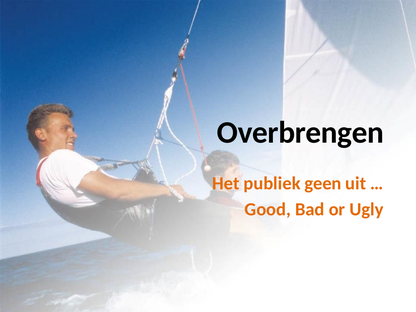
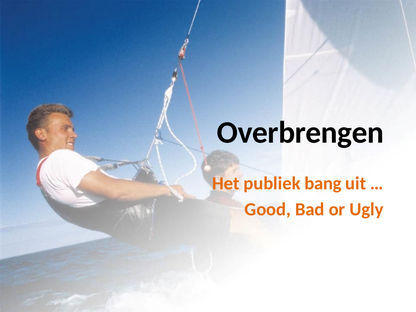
geen: geen -> bang (323, 184)
